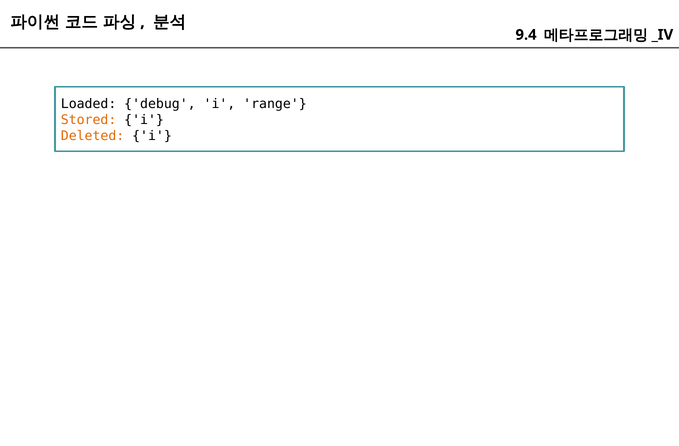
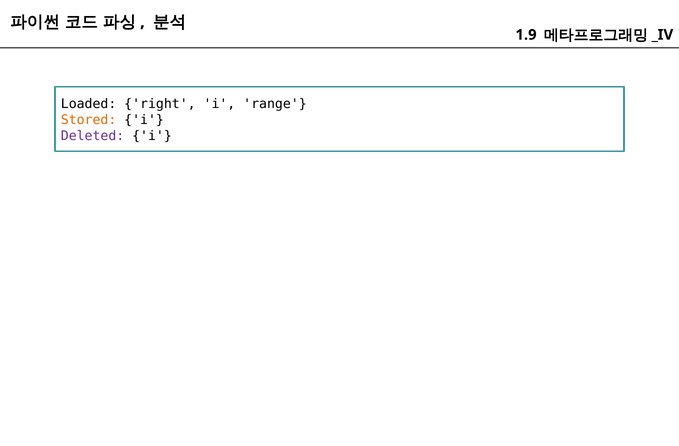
9.4: 9.4 -> 1.9 (526, 35)
debug: debug -> right (160, 104)
Deleted colour: orange -> purple (93, 136)
